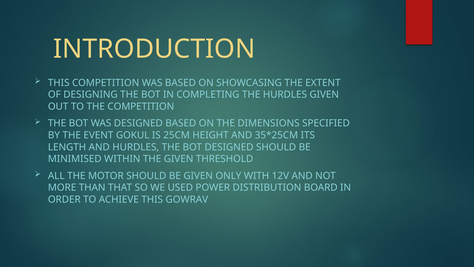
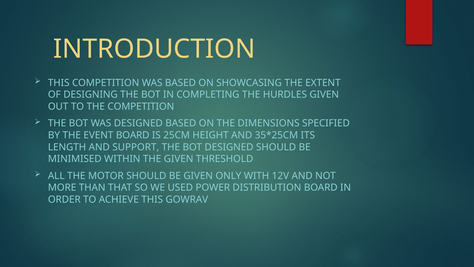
EVENT GOKUL: GOKUL -> BOARD (133, 135)
AND HURDLES: HURDLES -> SUPPORT (136, 147)
